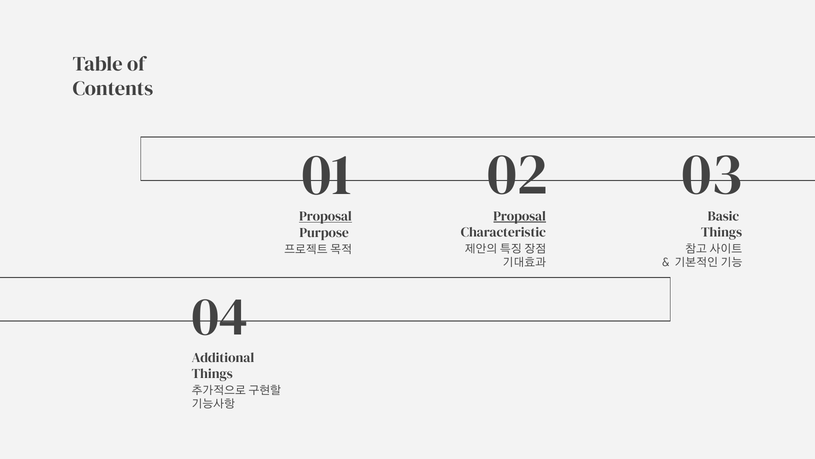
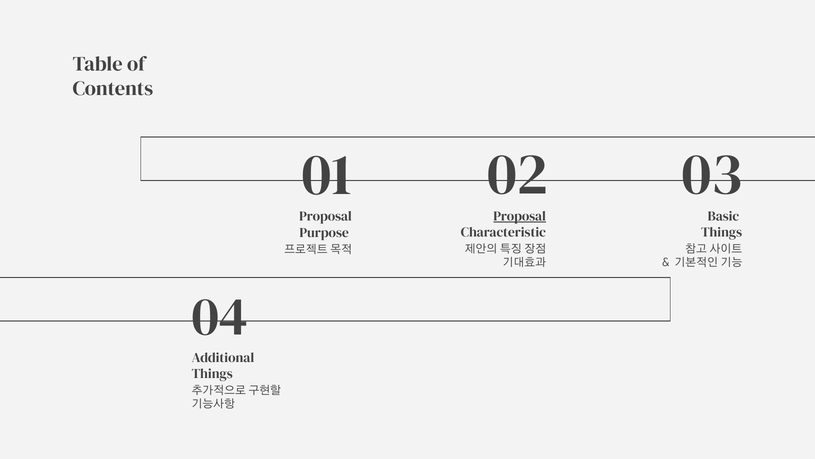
Proposal underline: present -> none (326, 216)
